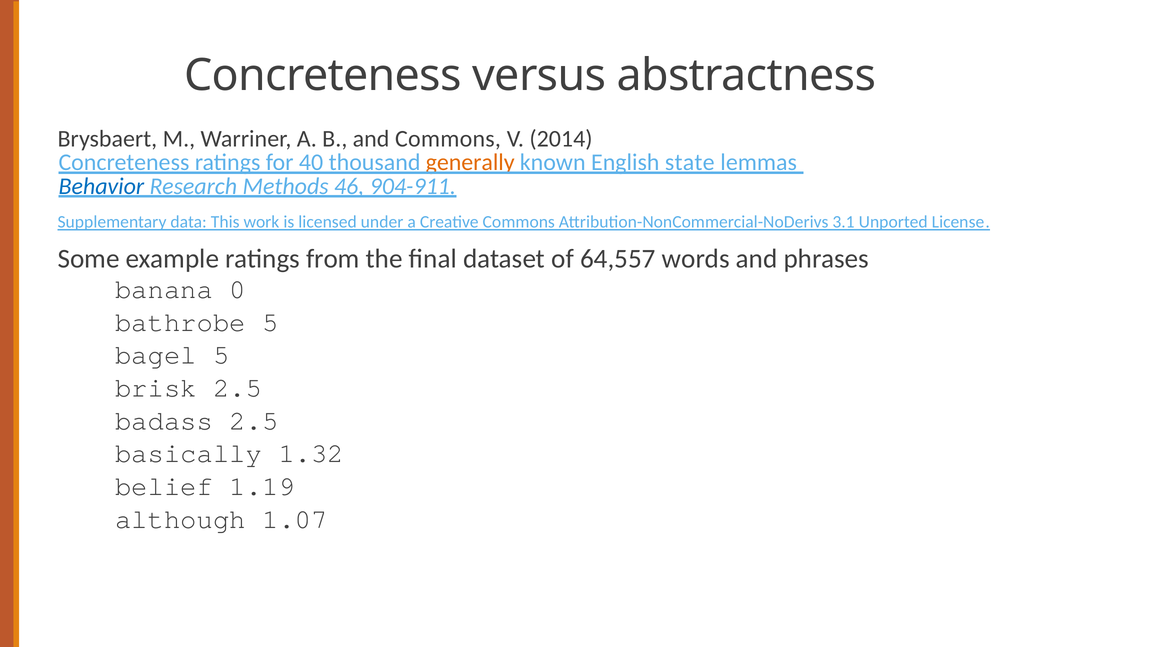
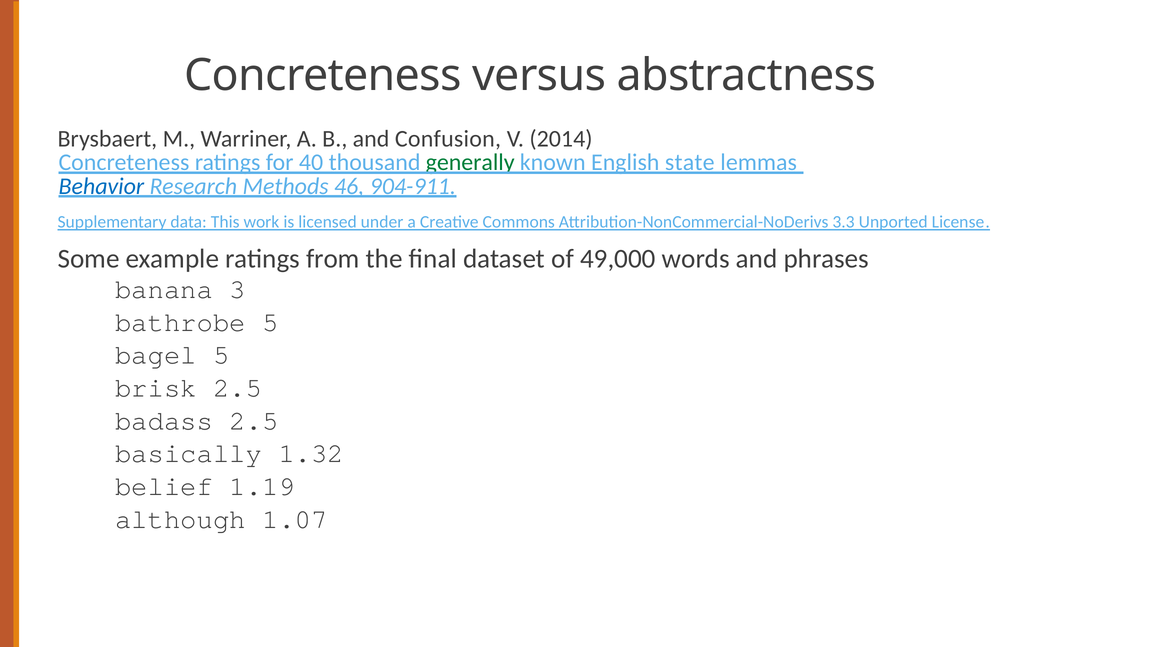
and Commons: Commons -> Confusion (448, 139)
generally colour: orange -> green (470, 162)
3.1: 3.1 -> 3.3 (844, 222)
64,557: 64,557 -> 49,000 (618, 259)
0: 0 -> 3 (238, 290)
